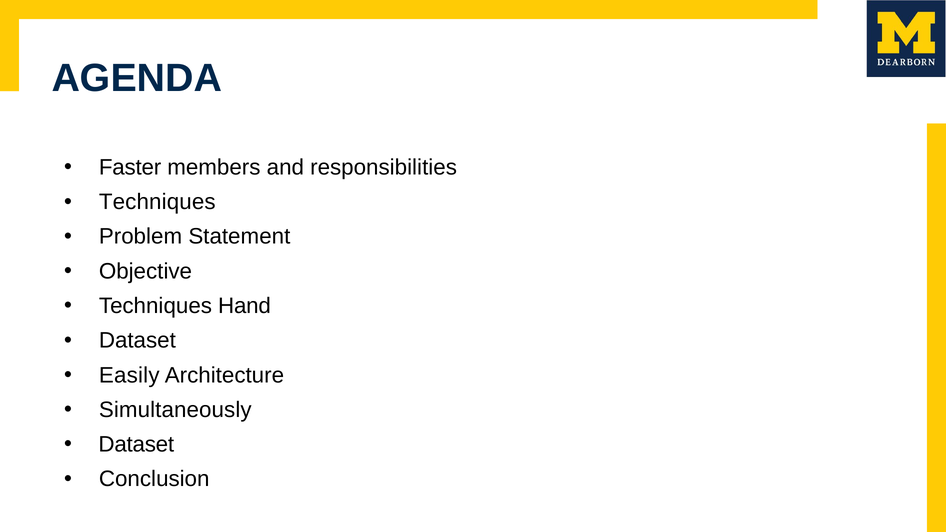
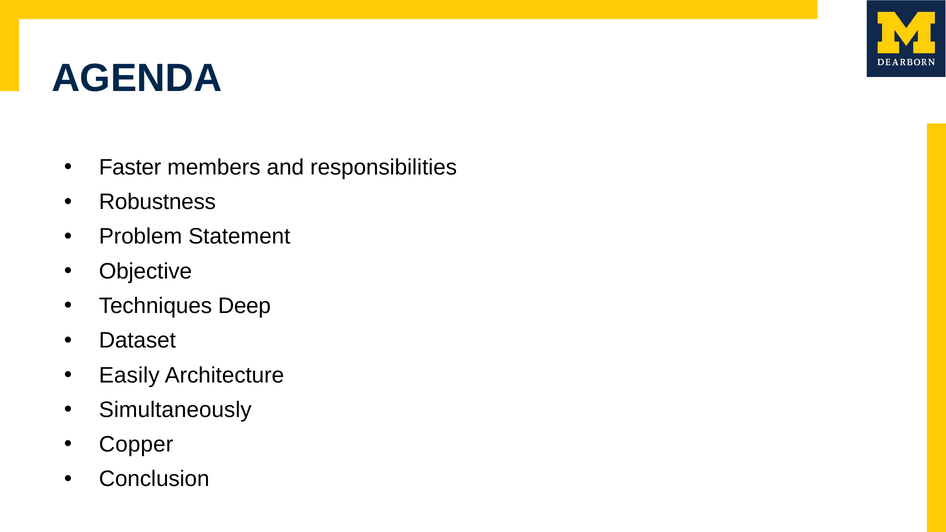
Techniques: Techniques -> Robustness (157, 202)
Hand: Hand -> Deep (244, 306)
Dataset: Dataset -> Copper (136, 445)
